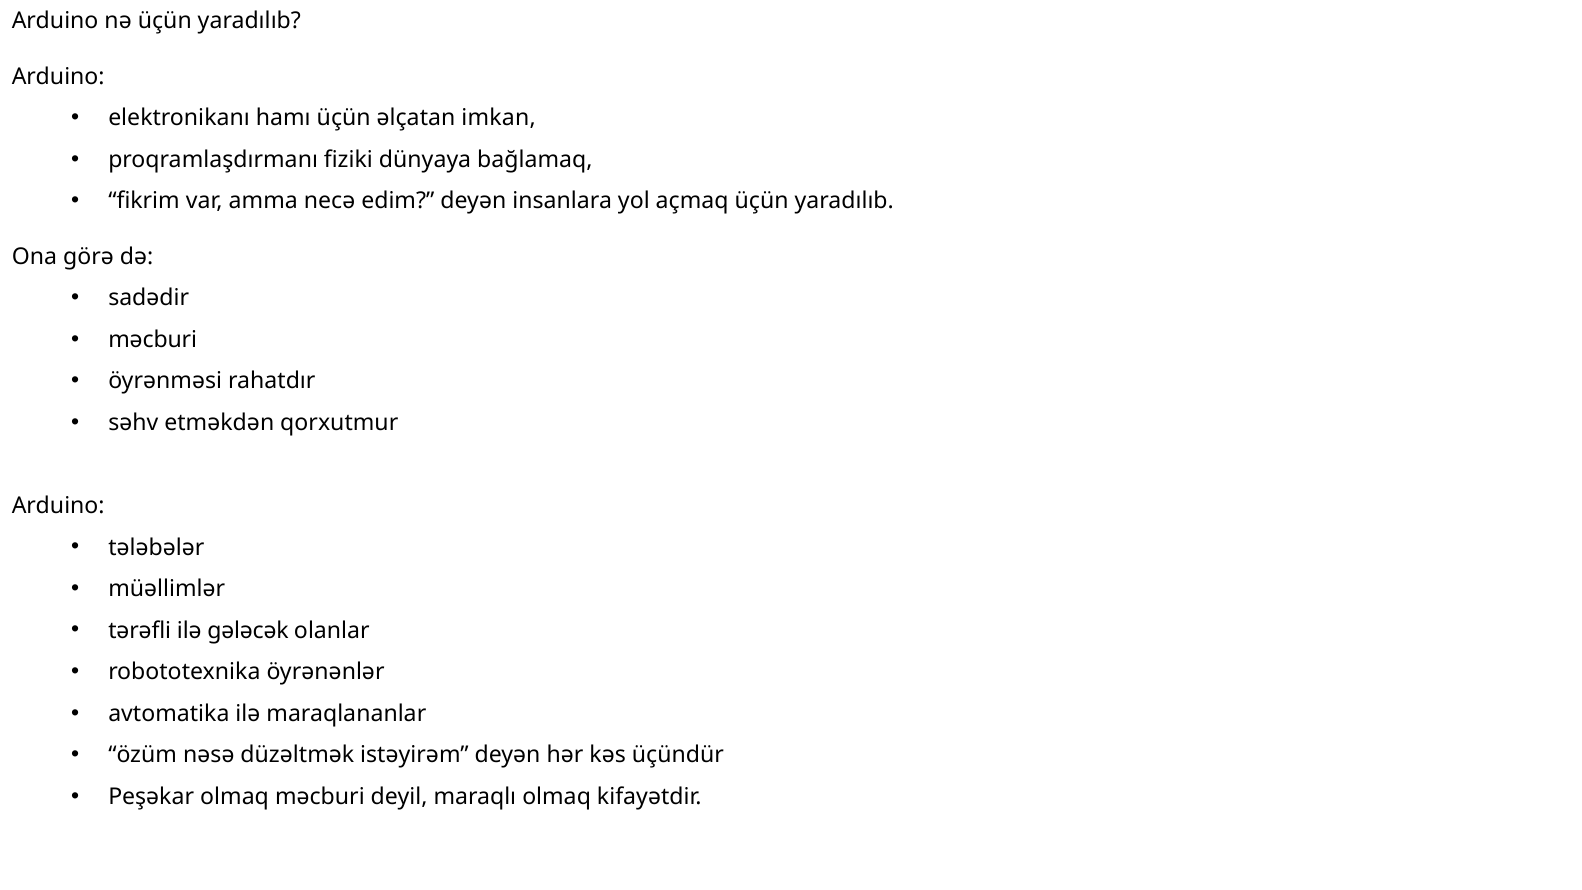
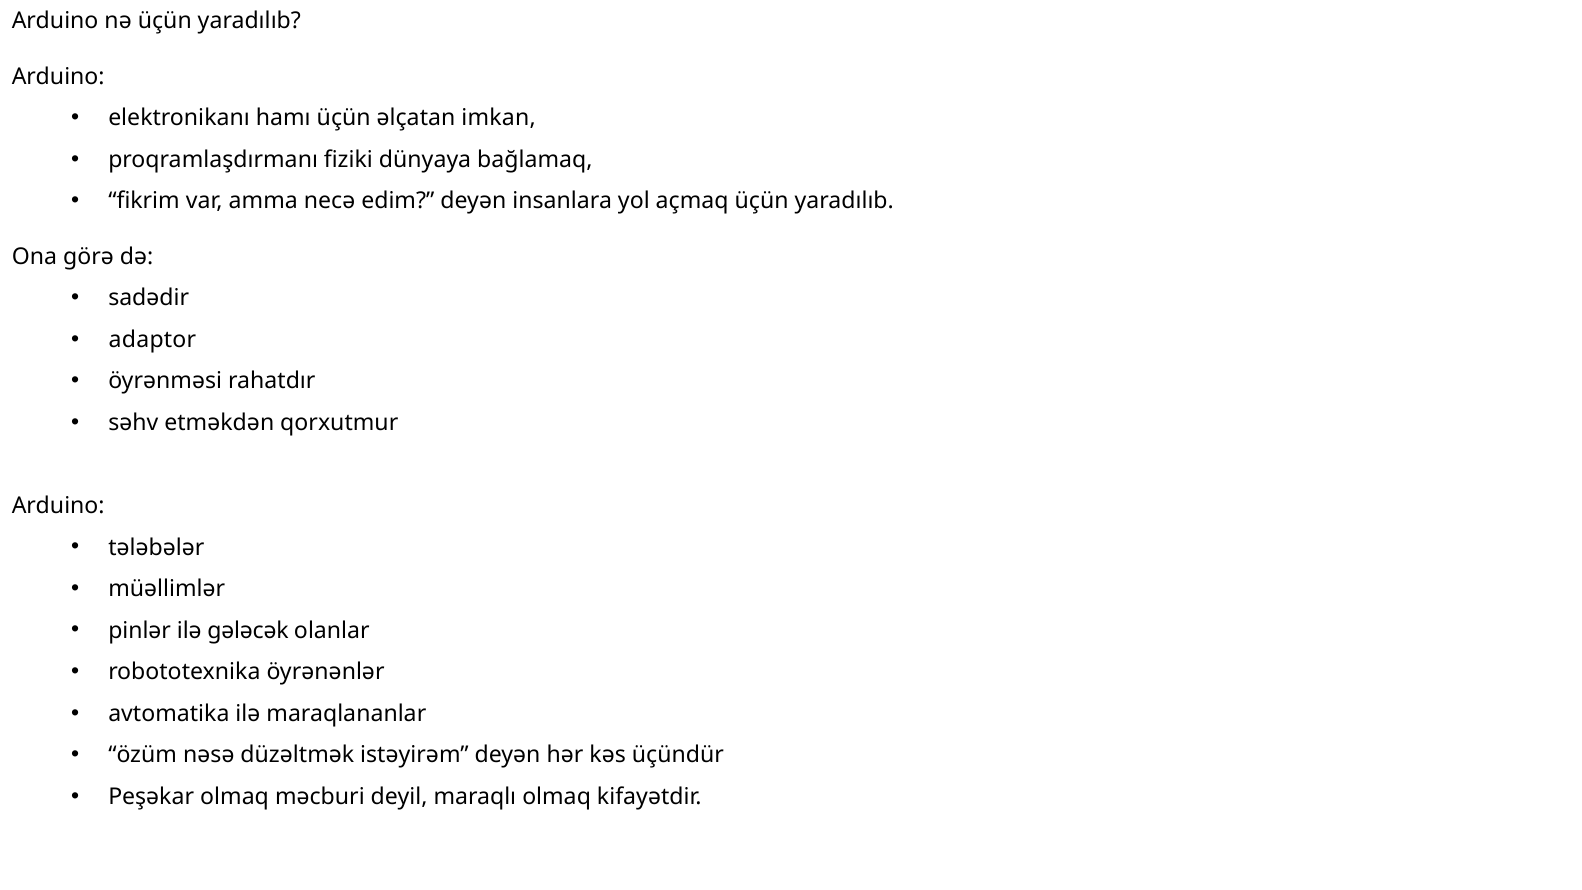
məcburi: məcburi -> adaptor (152, 340)
tərəfli: tərəfli -> pinlər (140, 630)
